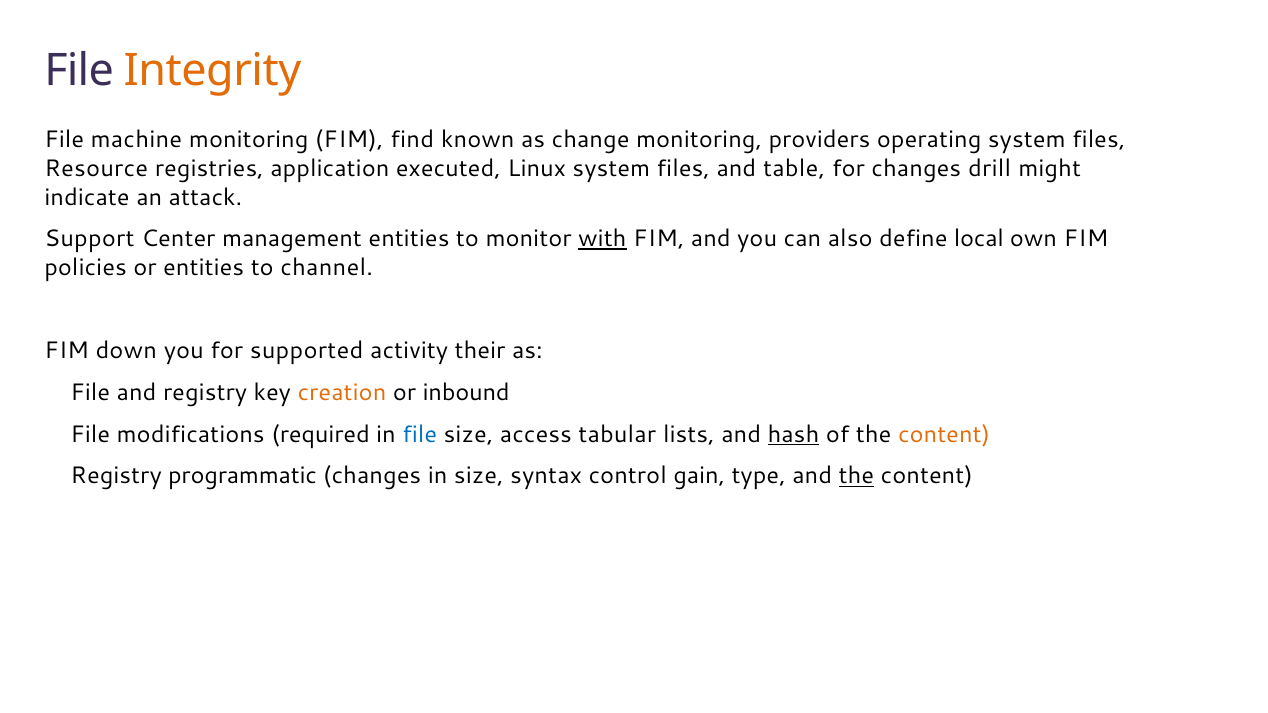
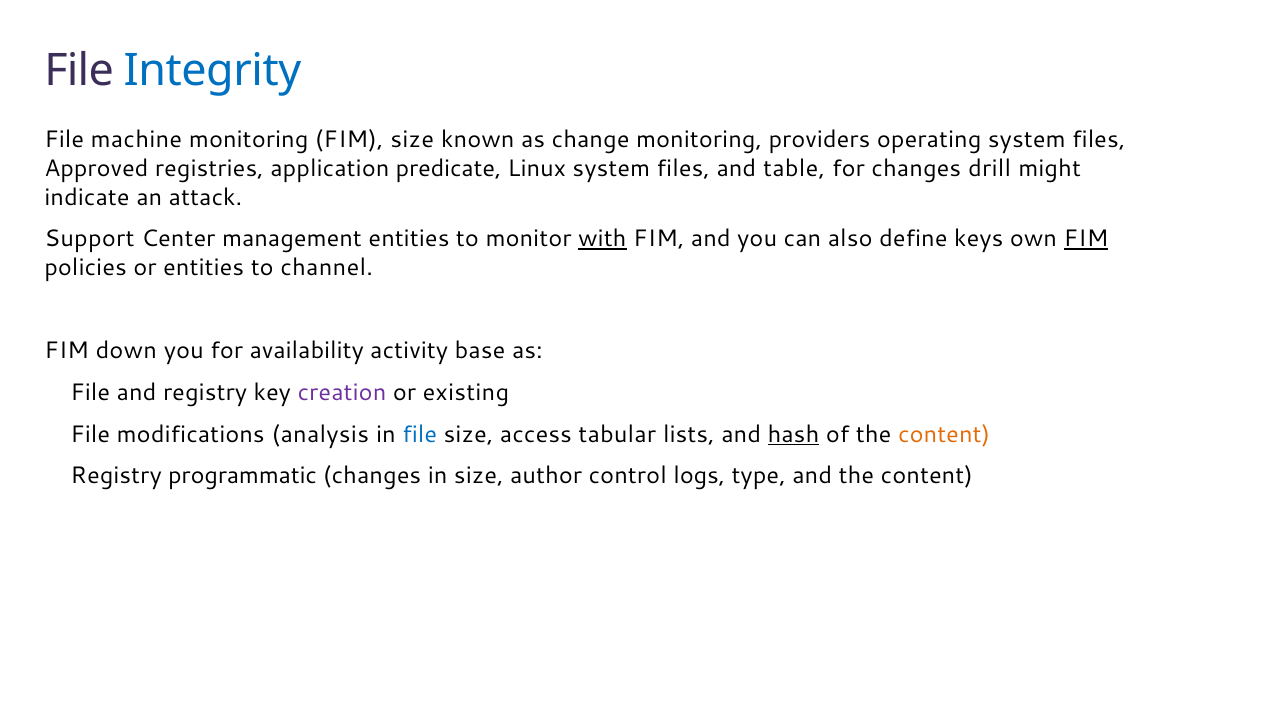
Integrity colour: orange -> blue (212, 70)
FIM find: find -> size (412, 140)
Resource: Resource -> Approved (96, 169)
executed: executed -> predicate (449, 169)
local: local -> keys (979, 239)
FIM underline: none -> present (1086, 239)
supported: supported -> availability (307, 351)
their: their -> base (480, 351)
creation colour: orange -> purple (342, 393)
inbound: inbound -> existing (466, 393)
required: required -> analysis (320, 435)
syntax: syntax -> author (546, 476)
gain: gain -> logs (699, 476)
the underline: present -> none (856, 476)
